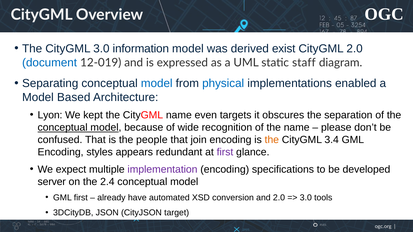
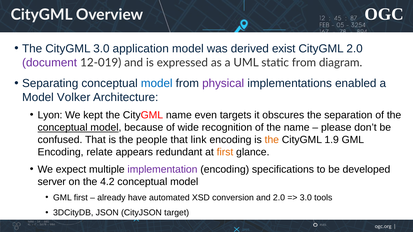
information: information -> application (141, 49)
document colour: blue -> purple (50, 63)
static staff: staff -> from (304, 63)
physical colour: blue -> purple (223, 84)
Based: Based -> Volker (74, 97)
join: join -> link (199, 140)
3.4: 3.4 -> 1.9 (332, 140)
styles: styles -> relate (100, 152)
first colour: purple -> orange (225, 152)
2.4: 2.4 -> 4.2 (107, 182)
